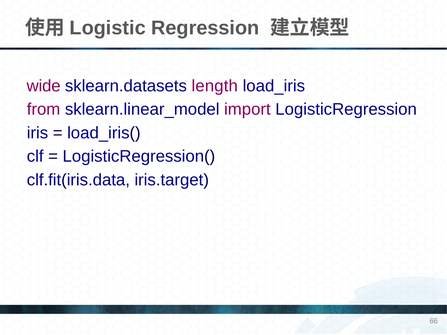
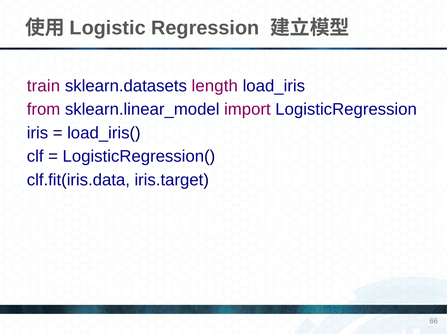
wide: wide -> train (43, 86)
